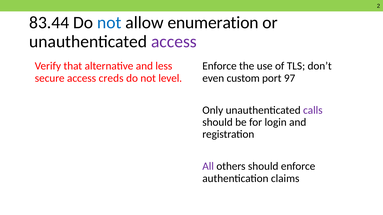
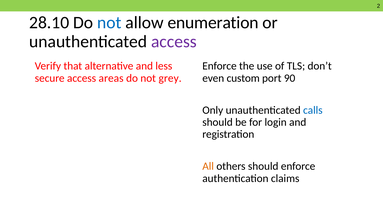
83.44: 83.44 -> 28.10 (49, 23)
creds: creds -> areas (111, 78)
level: level -> grey (170, 78)
97: 97 -> 90 (290, 78)
calls colour: purple -> blue (313, 110)
All colour: purple -> orange (208, 167)
